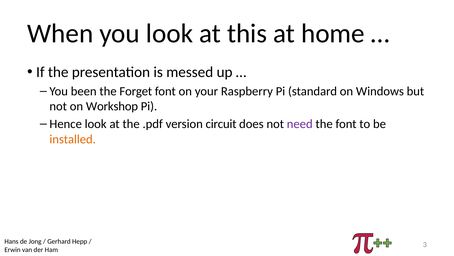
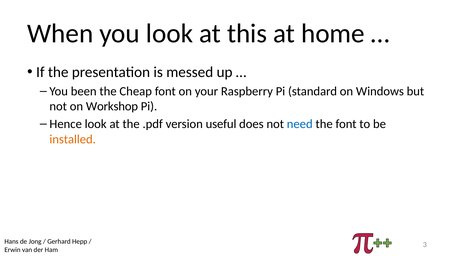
Forget: Forget -> Cheap (136, 91)
circuit: circuit -> useful (221, 124)
need colour: purple -> blue (300, 124)
